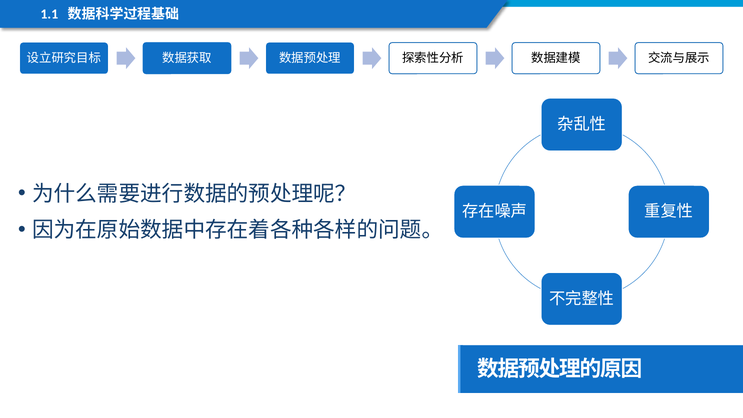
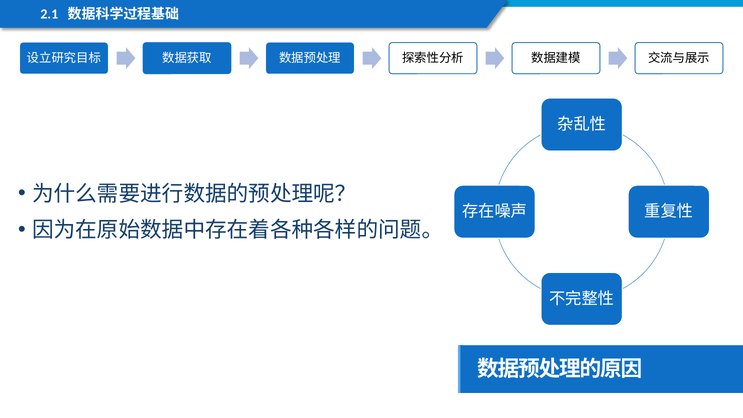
1.1: 1.1 -> 2.1 (49, 14)
